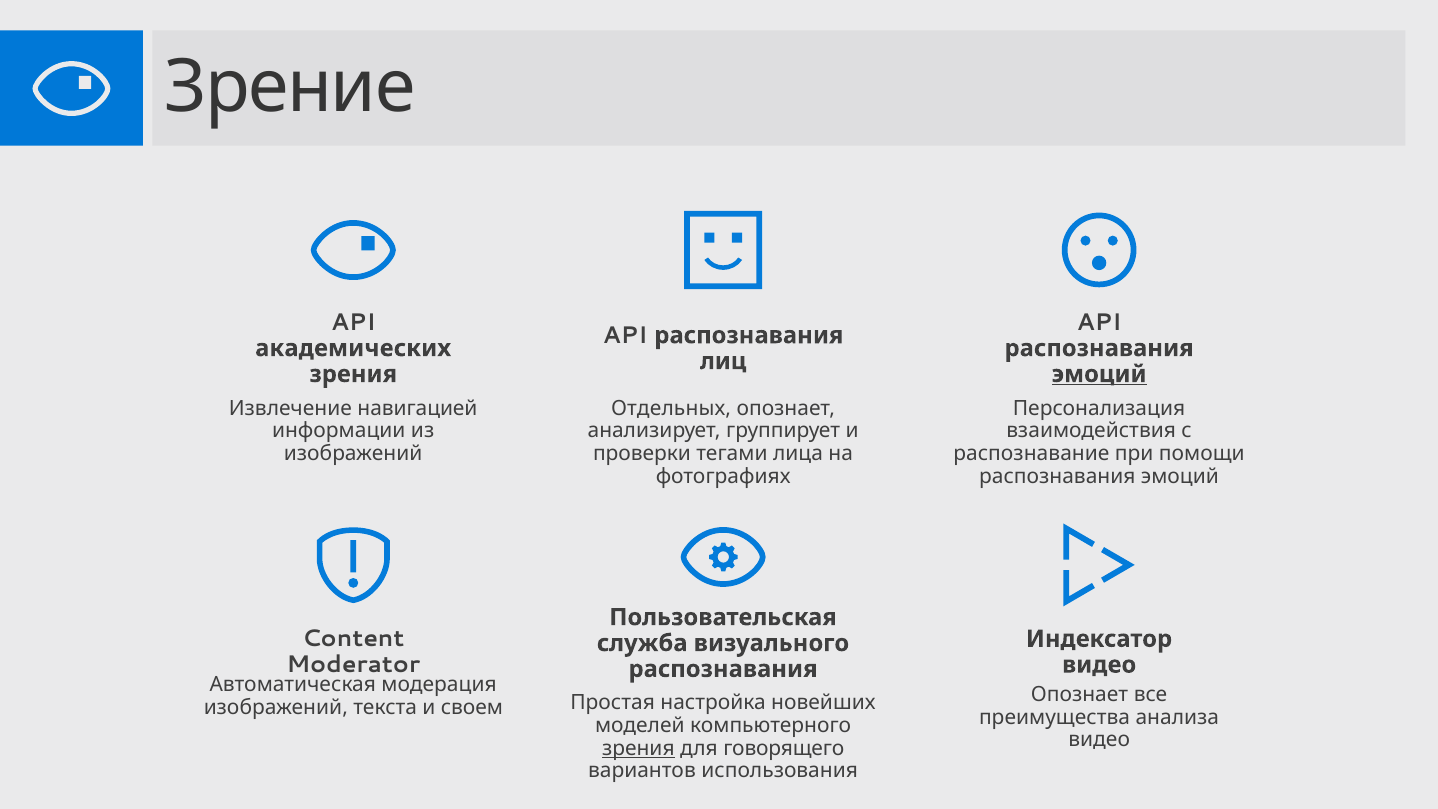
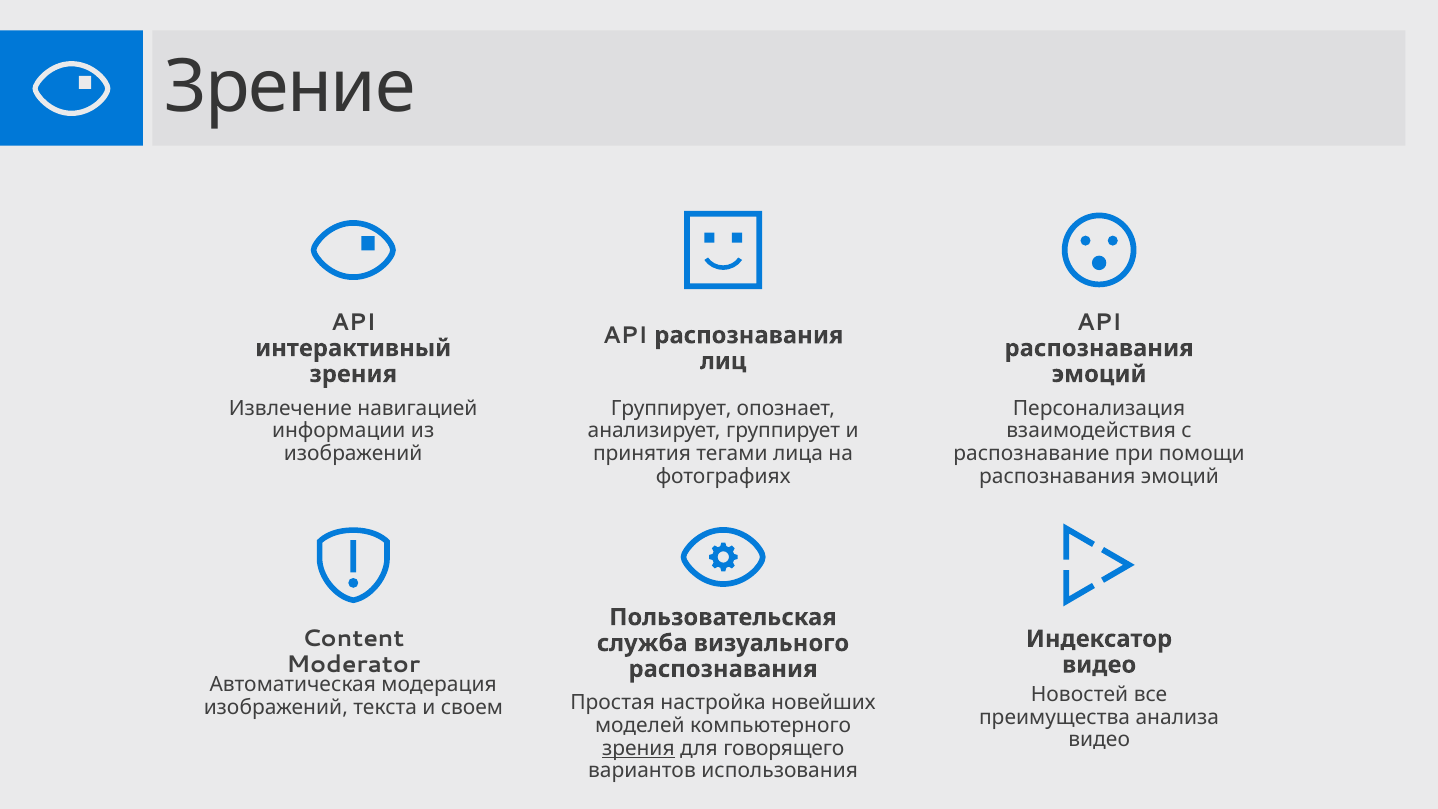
академических: академических -> интерактивный (353, 348)
эмоций underline: present -> none (1099, 374)
Отдельных: Отдельных -> Группирует (671, 408)
проверки: проверки -> принятия (642, 453)
Опознает: Опознает -> Новостей (1080, 695)
